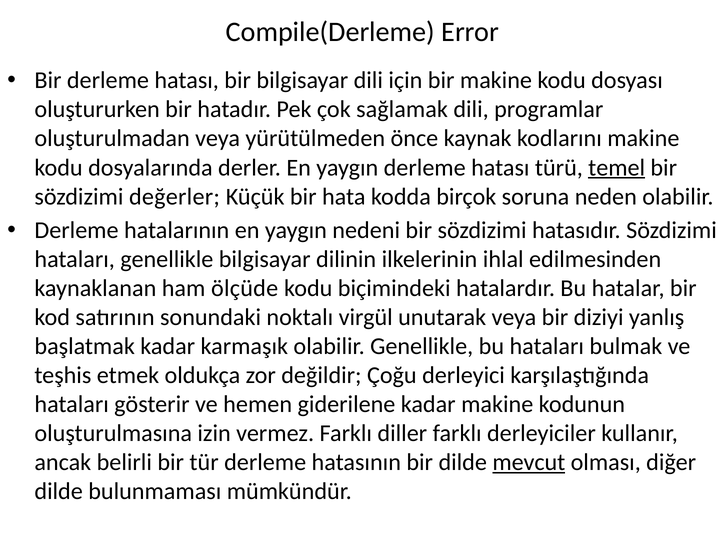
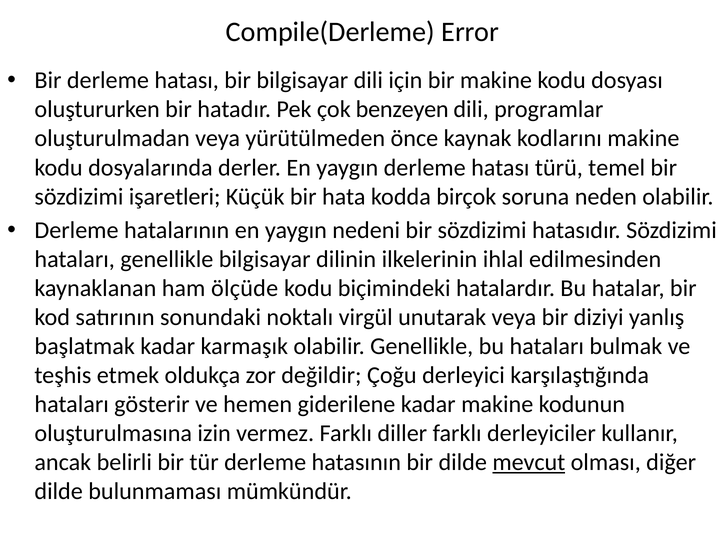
sağlamak: sağlamak -> benzeyen (402, 109)
temel underline: present -> none (617, 167)
değerler: değerler -> işaretleri (175, 196)
